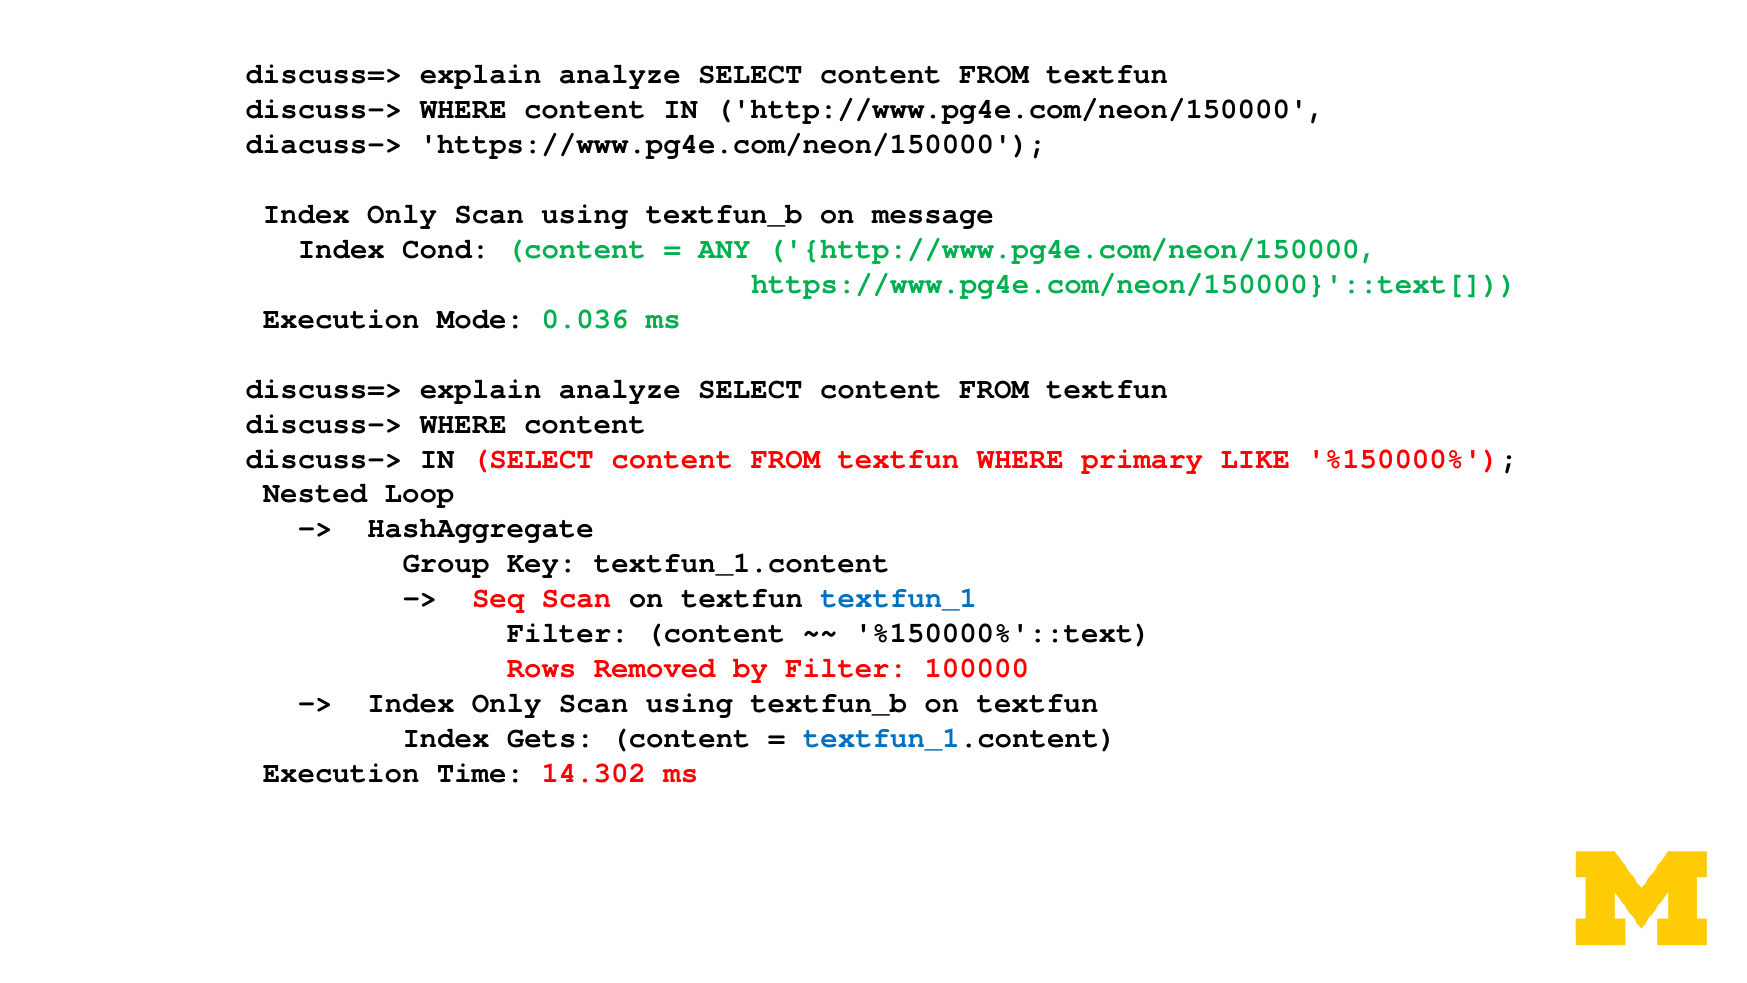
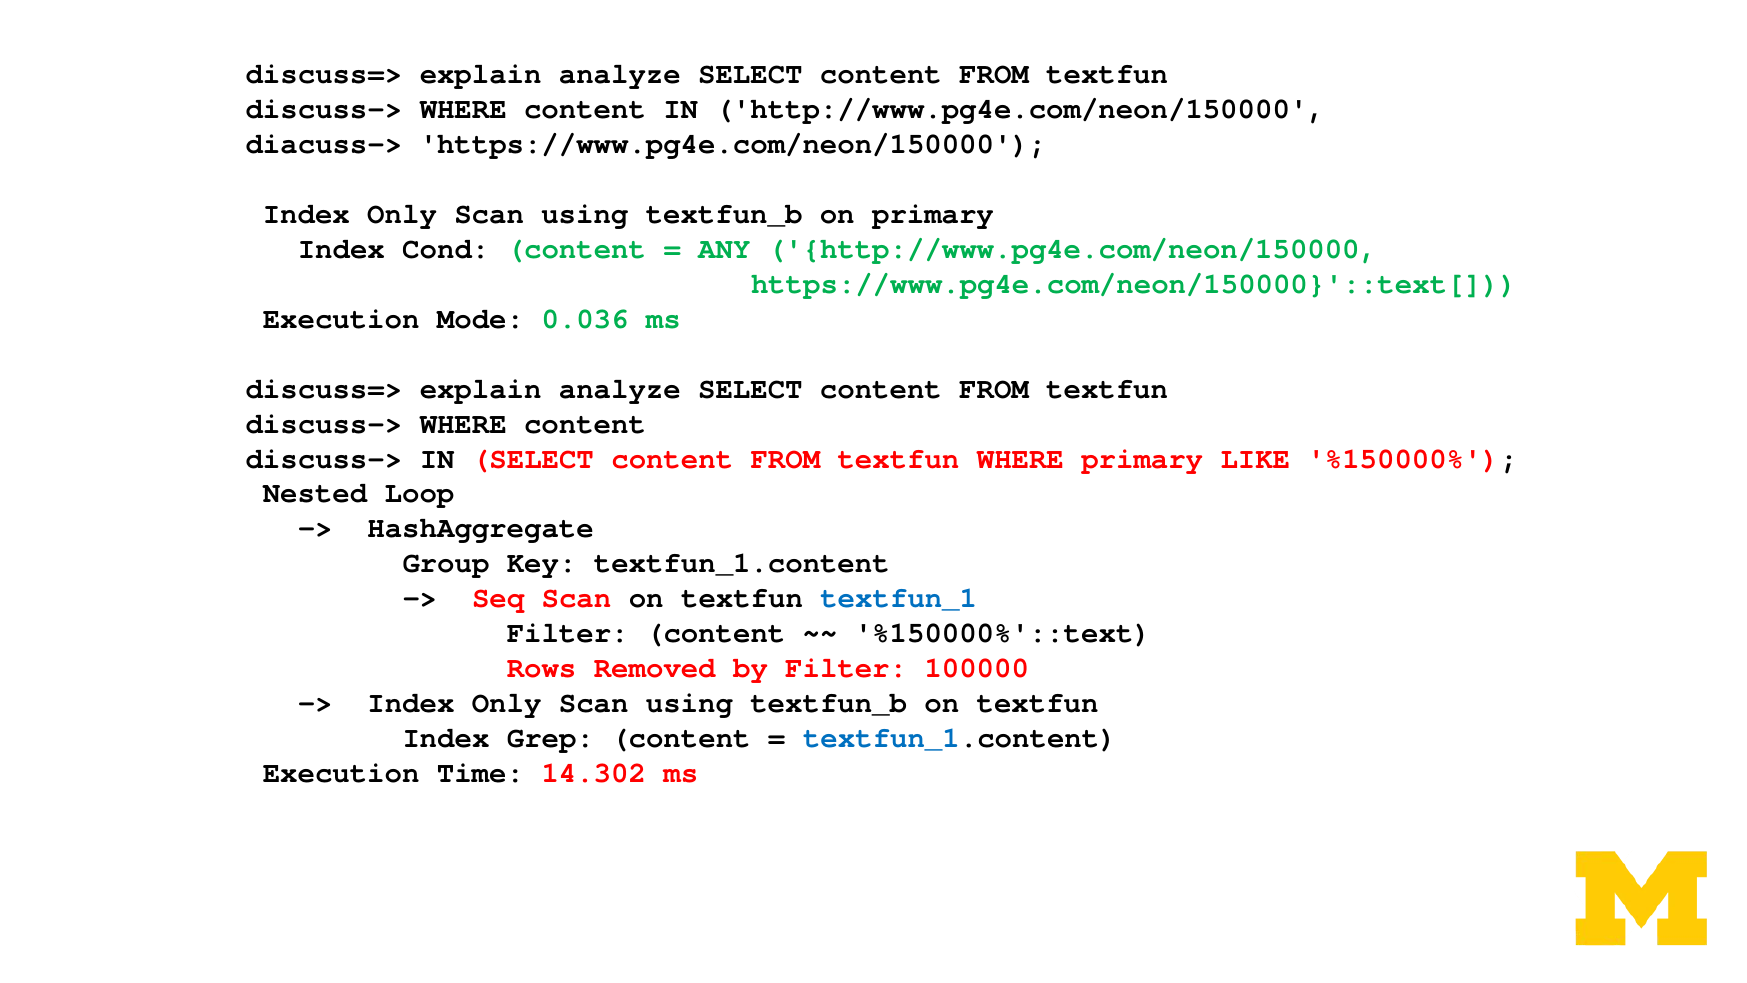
on message: message -> primary (933, 214)
Gets: Gets -> Grep (550, 738)
